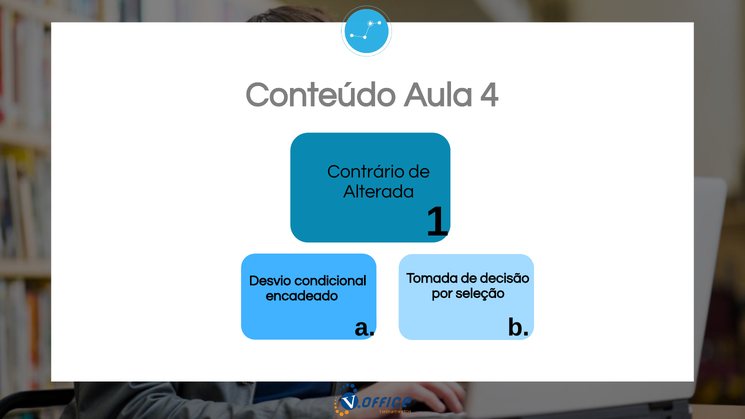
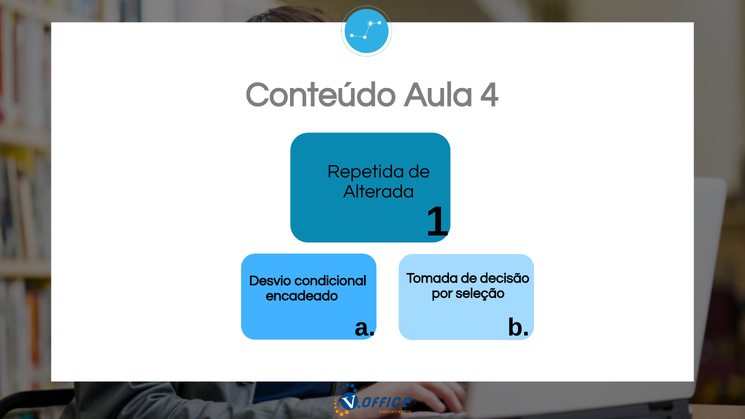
Contrário: Contrário -> Repetida (366, 172)
